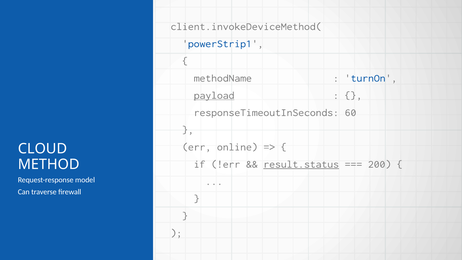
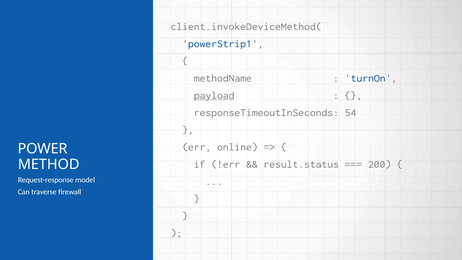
60: 60 -> 54 (351, 112)
CLOUD: CLOUD -> POWER (43, 149)
result.status underline: present -> none (301, 164)
